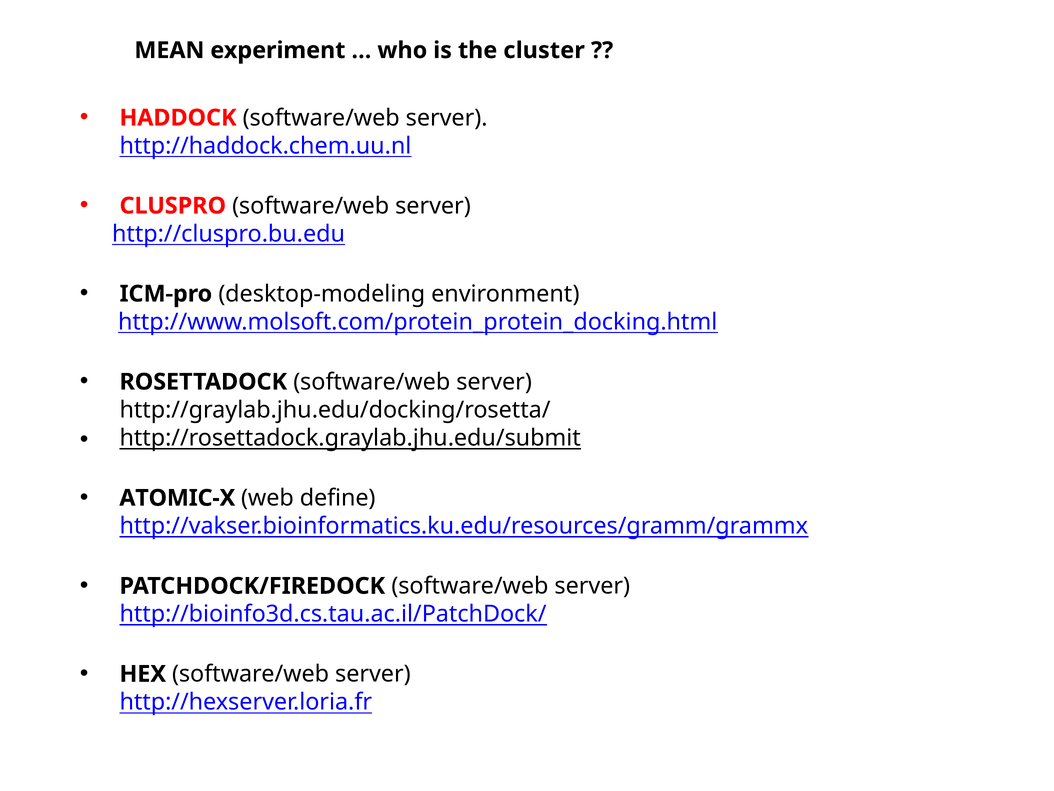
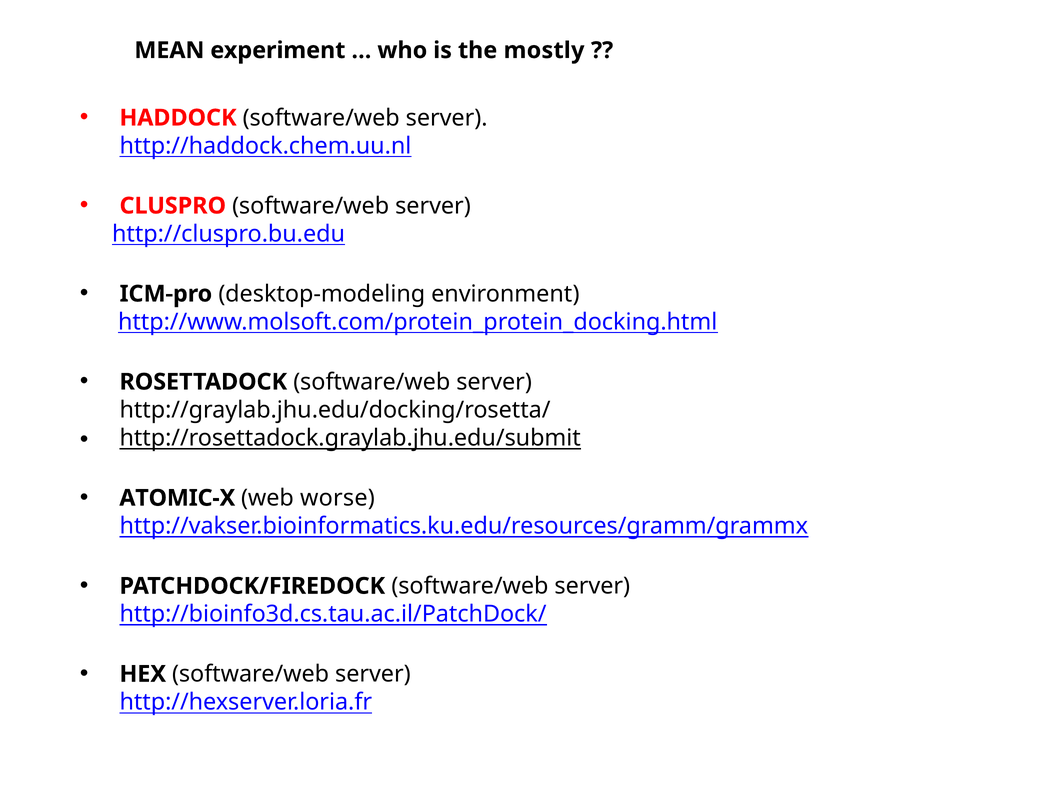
cluster: cluster -> mostly (544, 50)
define: define -> worse (337, 498)
